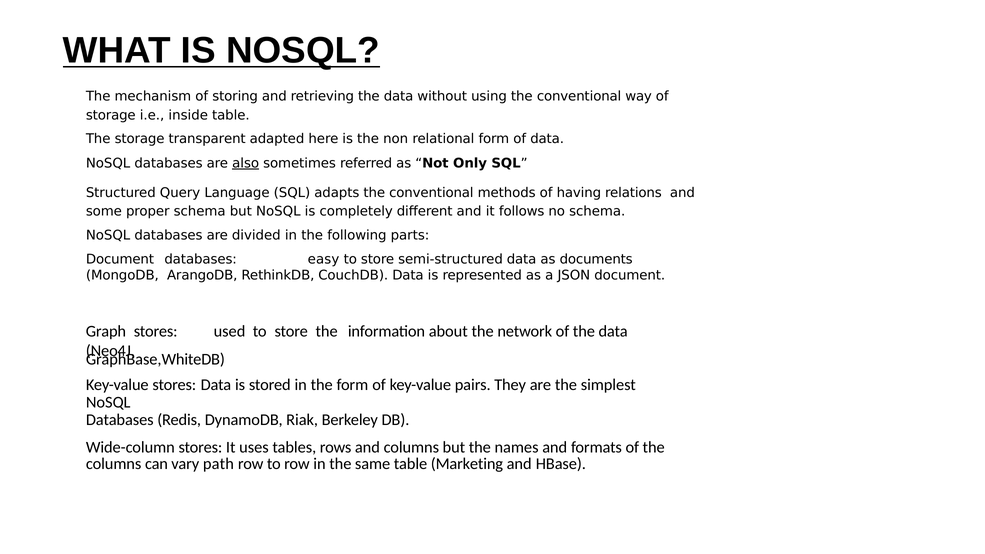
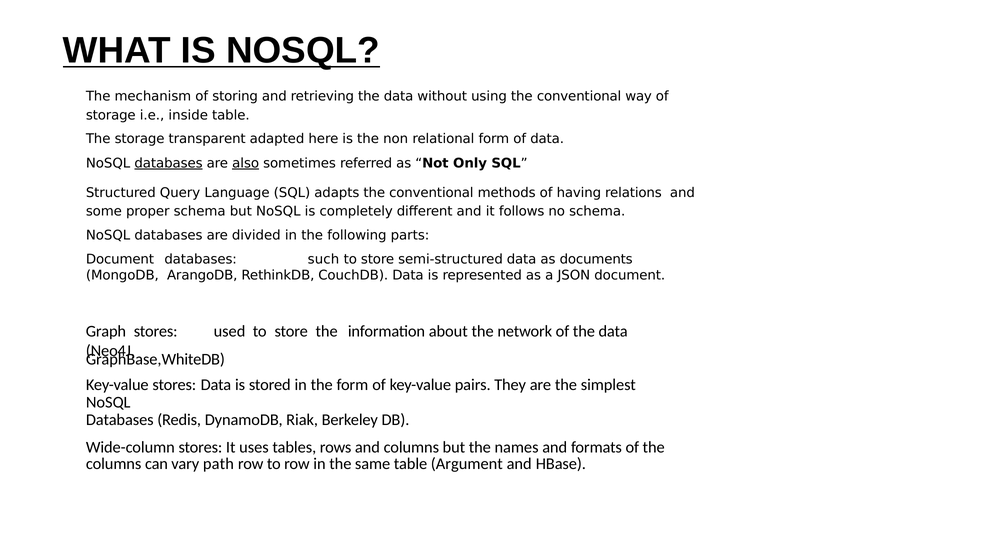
databases underline: none -> present (169, 163)
easy: easy -> such (323, 259)
Marketing: Marketing -> Argument (467, 464)
